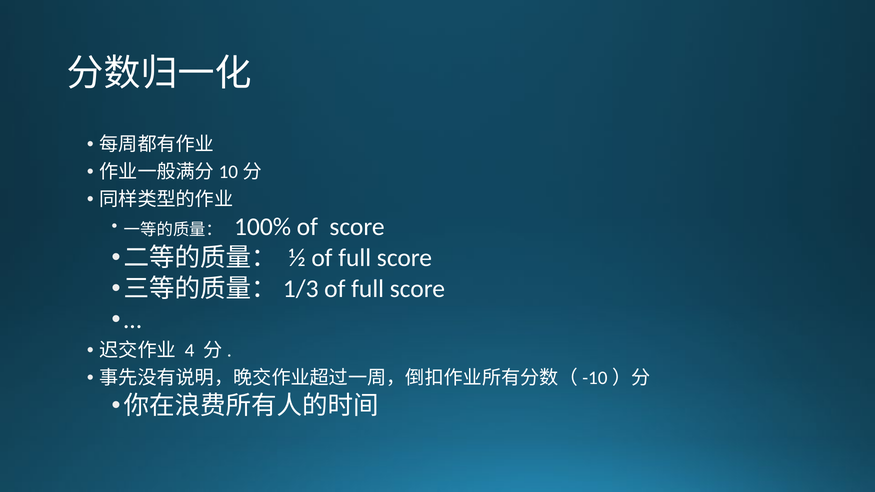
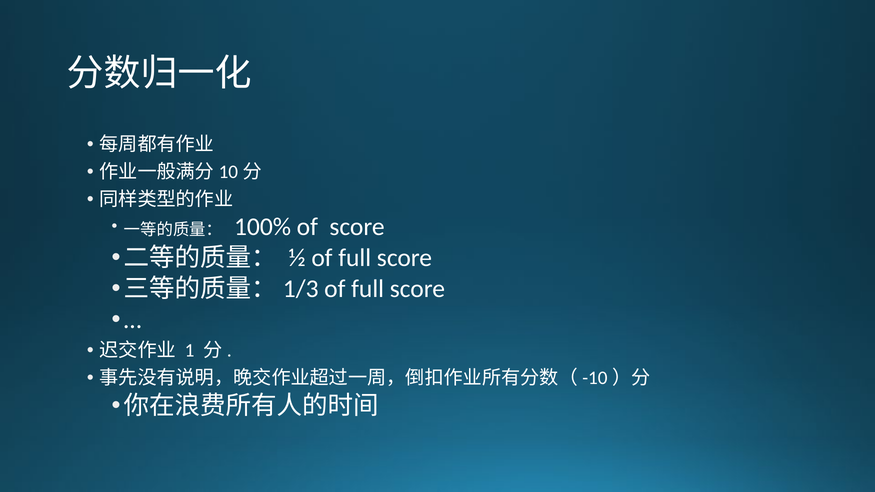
4: 4 -> 1 (189, 351)
